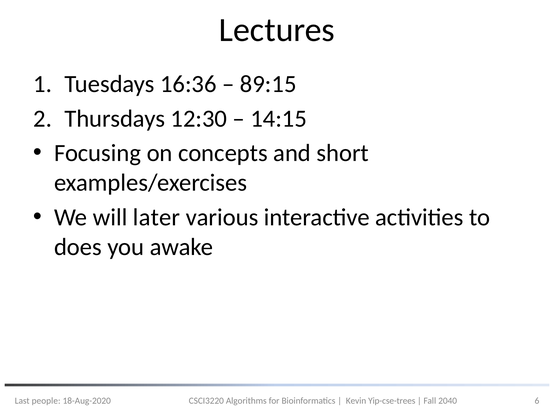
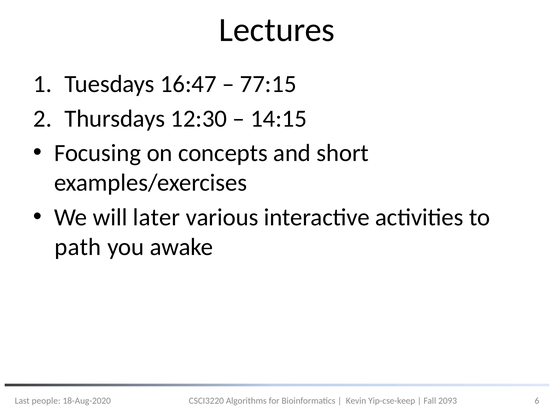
16:36: 16:36 -> 16:47 (188, 84)
89:15: 89:15 -> 77:15 (268, 84)
does: does -> path (78, 247)
Yip-cse-trees: Yip-cse-trees -> Yip-cse-keep (392, 400)
2040: 2040 -> 2093 (448, 400)
